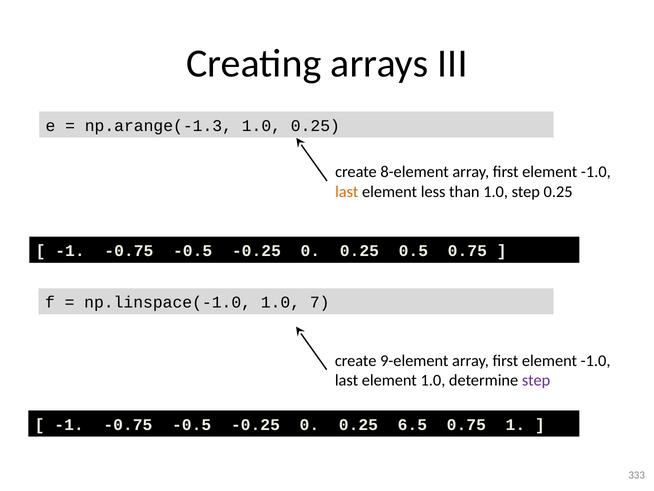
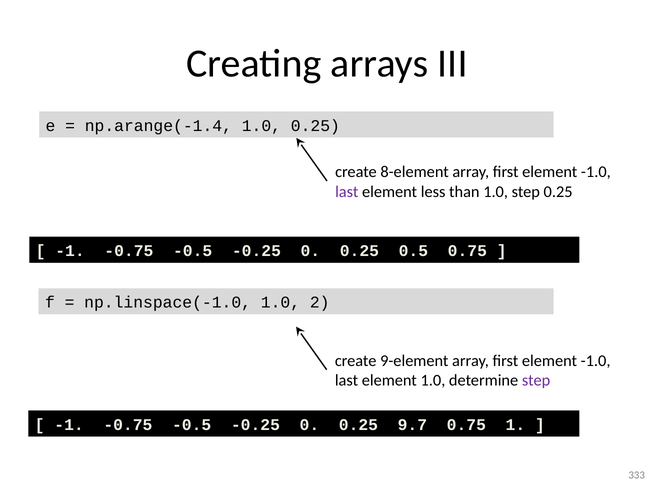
np.arange(-1.3: np.arange(-1.3 -> np.arange(-1.4 (158, 125)
last colour: orange -> purple (347, 191)
7: 7 -> 2 (320, 302)
6.5: 6.5 -> 9.7 (412, 424)
